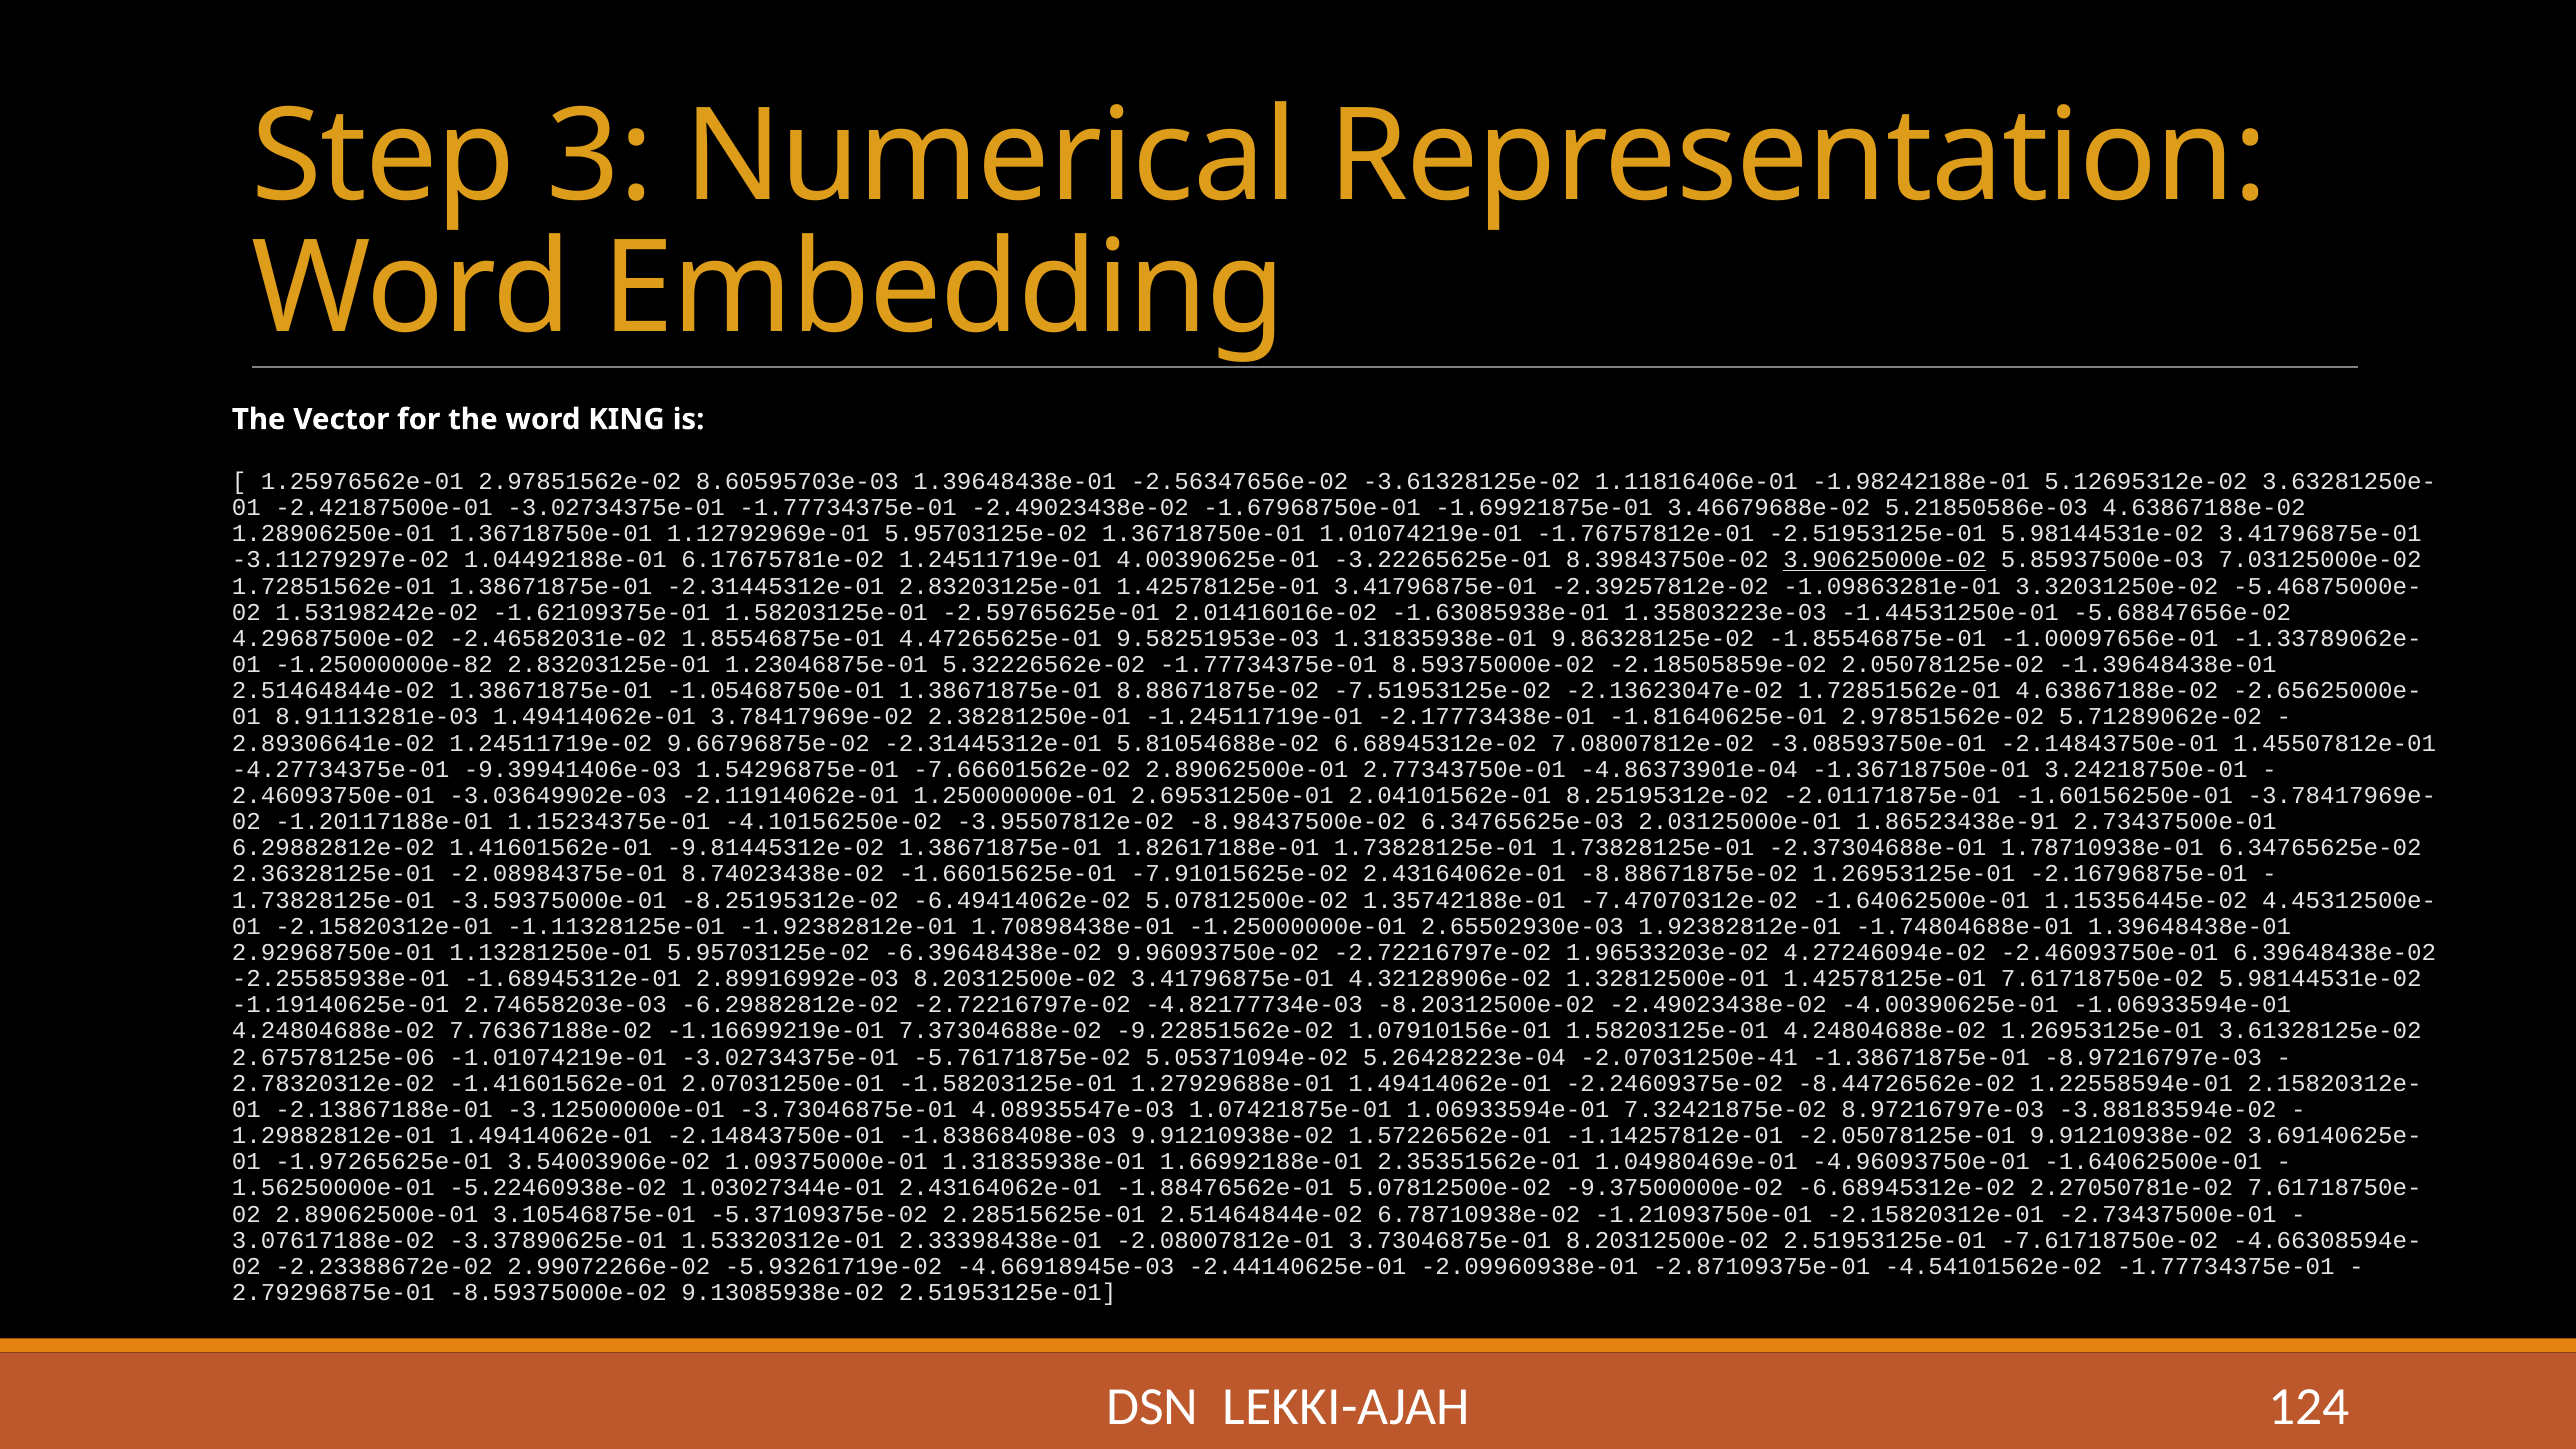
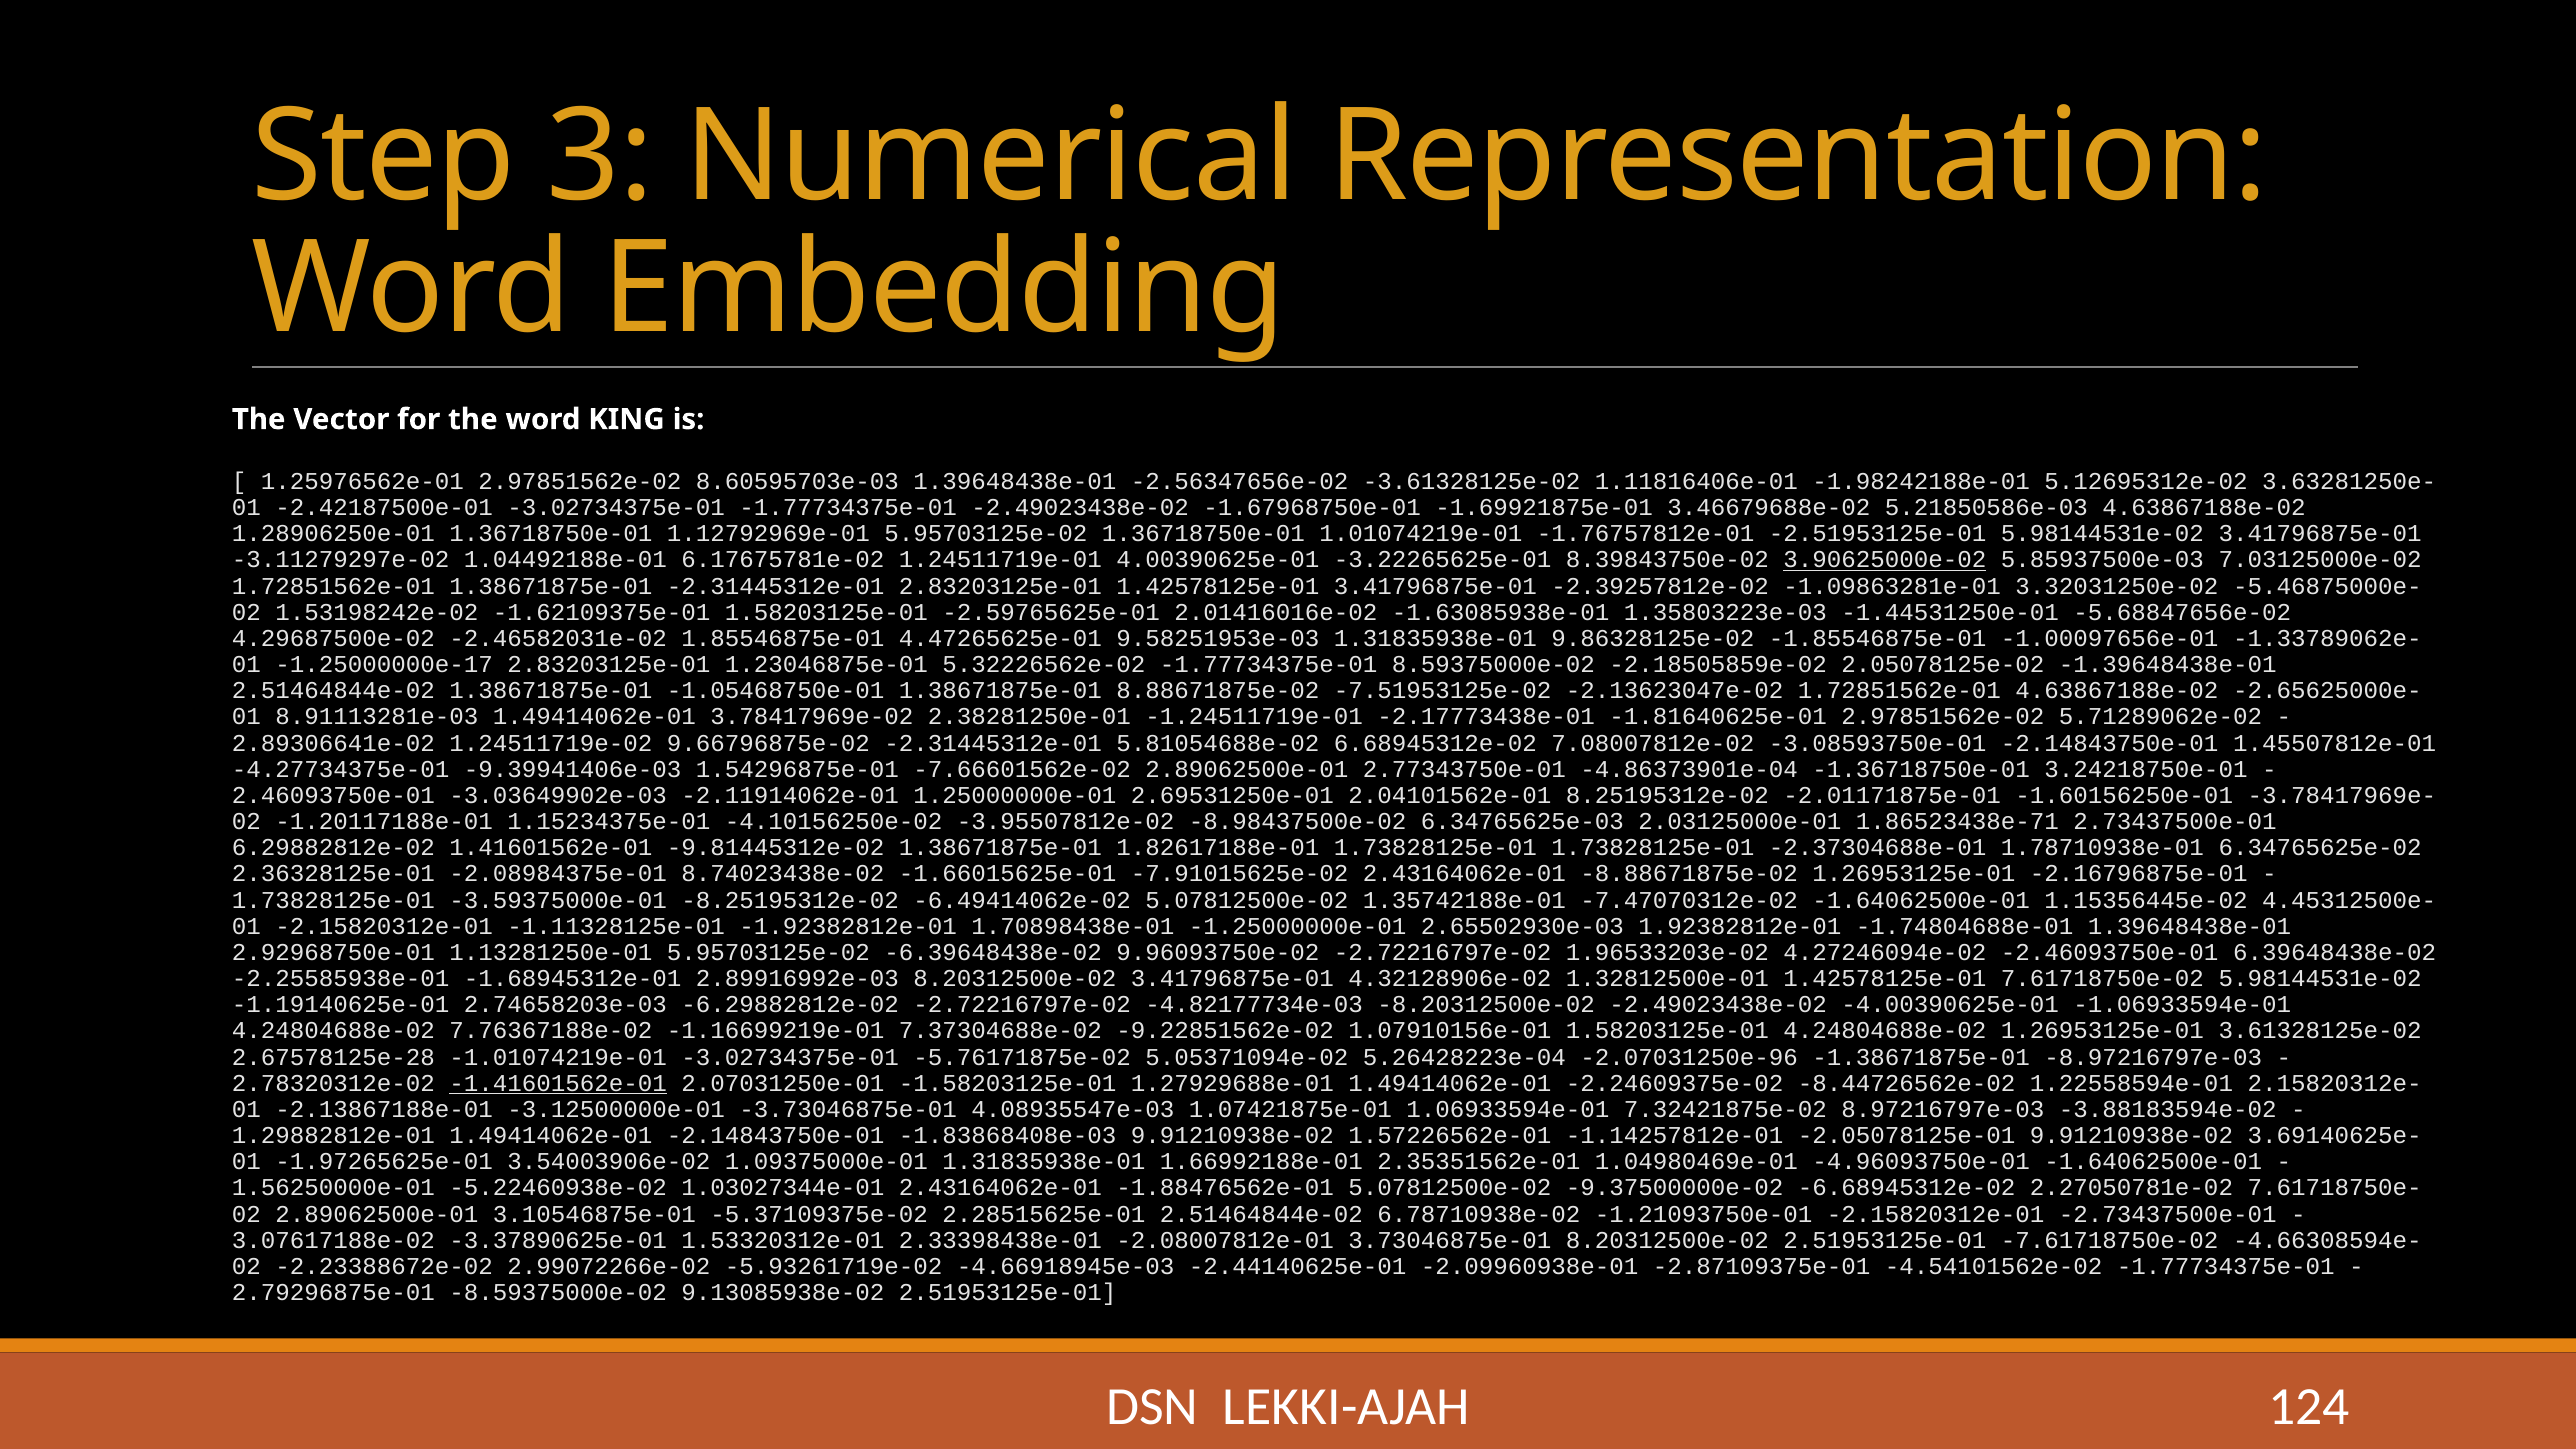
-1.25000000e-82: -1.25000000e-82 -> -1.25000000e-17 (384, 665)
1.86523438e-91: 1.86523438e-91 -> 1.86523438e-71 (1957, 822)
2.67578125e-06: 2.67578125e-06 -> 2.67578125e-28 (333, 1057)
-2.07031250e-41: -2.07031250e-41 -> -2.07031250e-96 (1689, 1057)
-1.41601562e-01 underline: none -> present (558, 1083)
